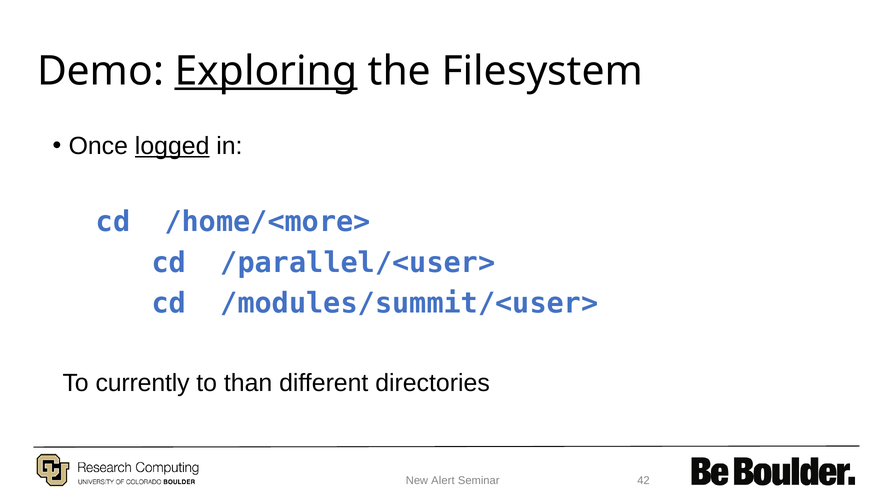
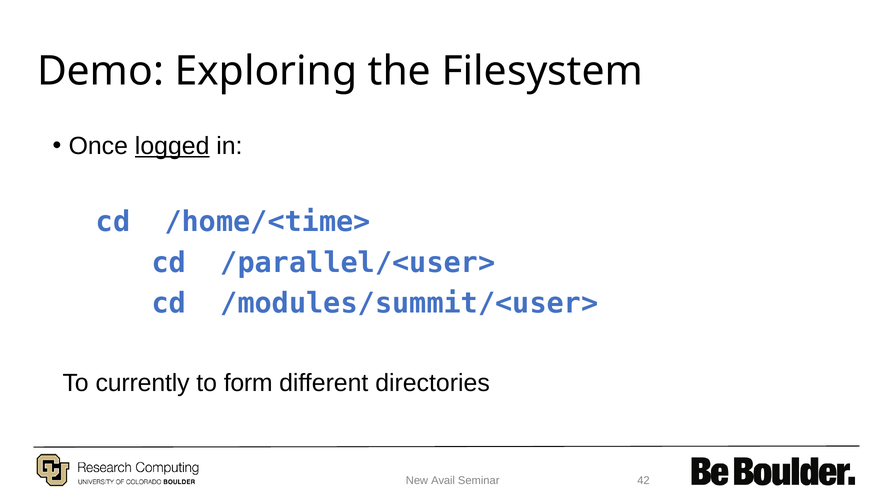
Exploring underline: present -> none (266, 71)
/home/<more>: /home/<more> -> /home/<time> (268, 222)
than: than -> form (248, 383)
Alert: Alert -> Avail (443, 480)
